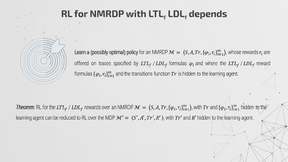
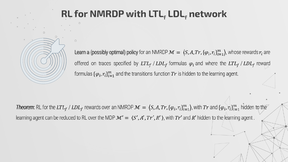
depends: depends -> network (208, 14)
